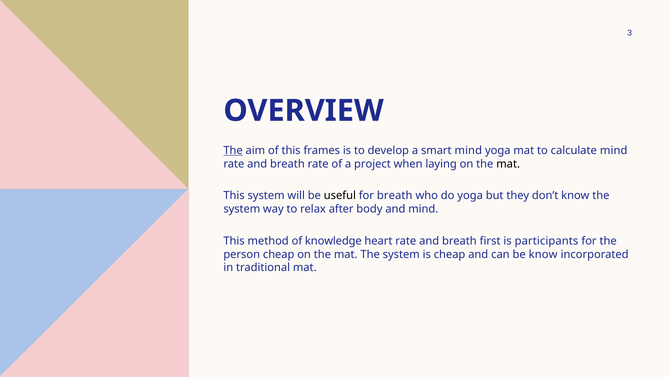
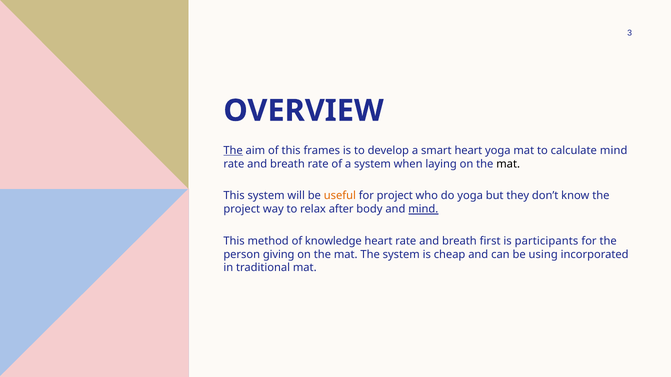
smart mind: mind -> heart (468, 151)
a project: project -> system (372, 164)
useful colour: black -> orange (340, 196)
for breath: breath -> project (395, 196)
system: system -> project (242, 209)
mind underline: none -> present (423, 209)
person cheap: cheap -> giving (279, 255)
be know: know -> using (543, 255)
